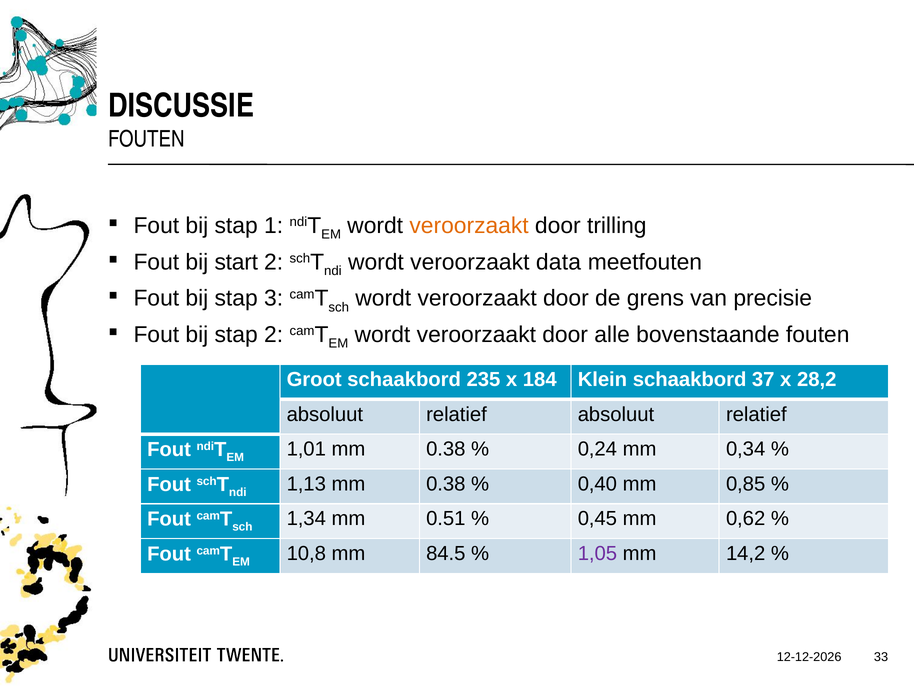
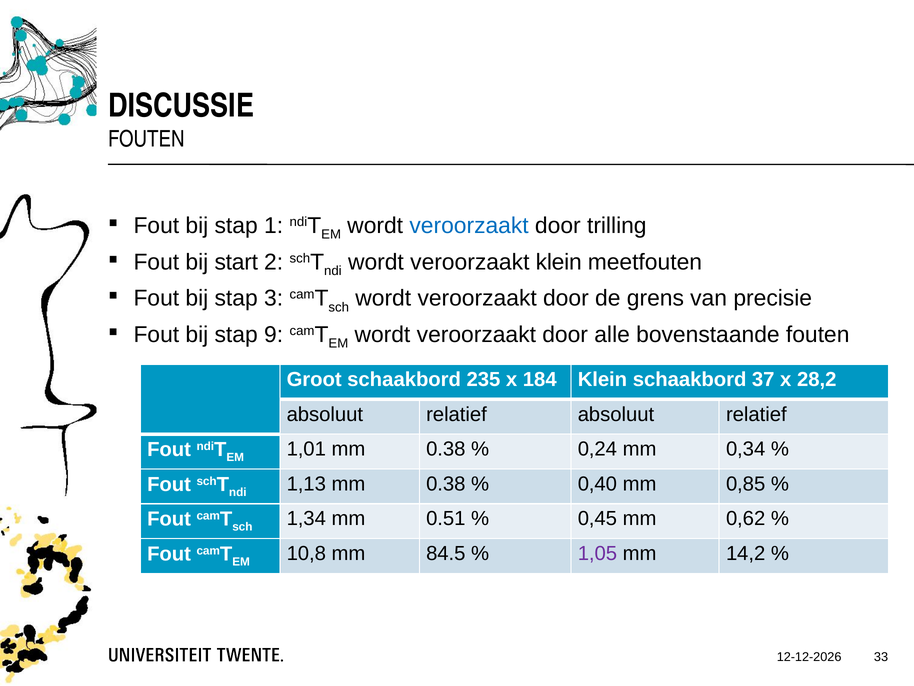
veroorzaakt colour: orange -> blue (469, 225)
veroorzaakt data: data -> klein (559, 262)
stap 2: 2 -> 9 (274, 334)
